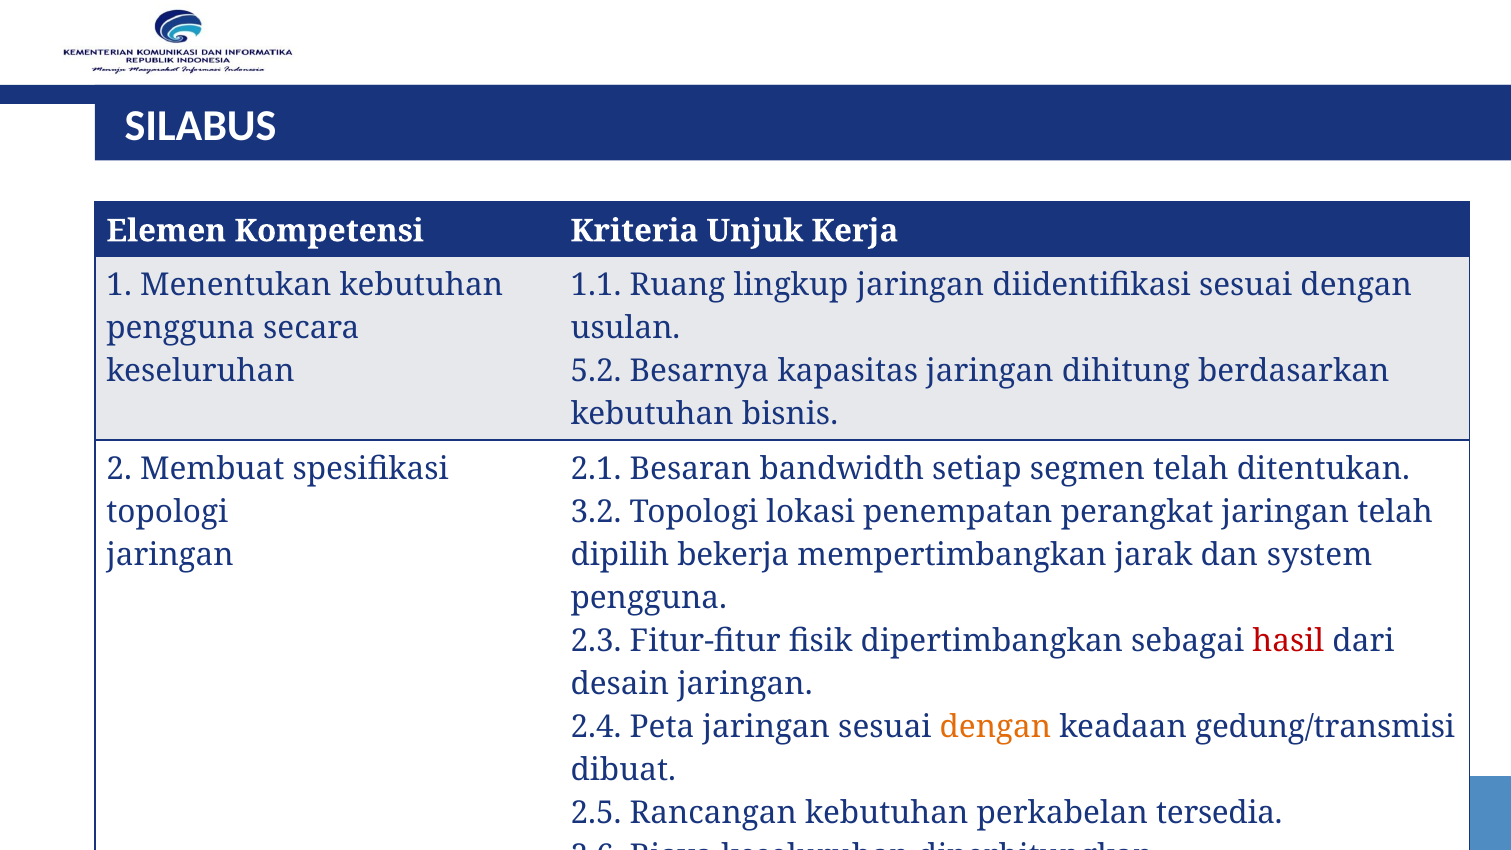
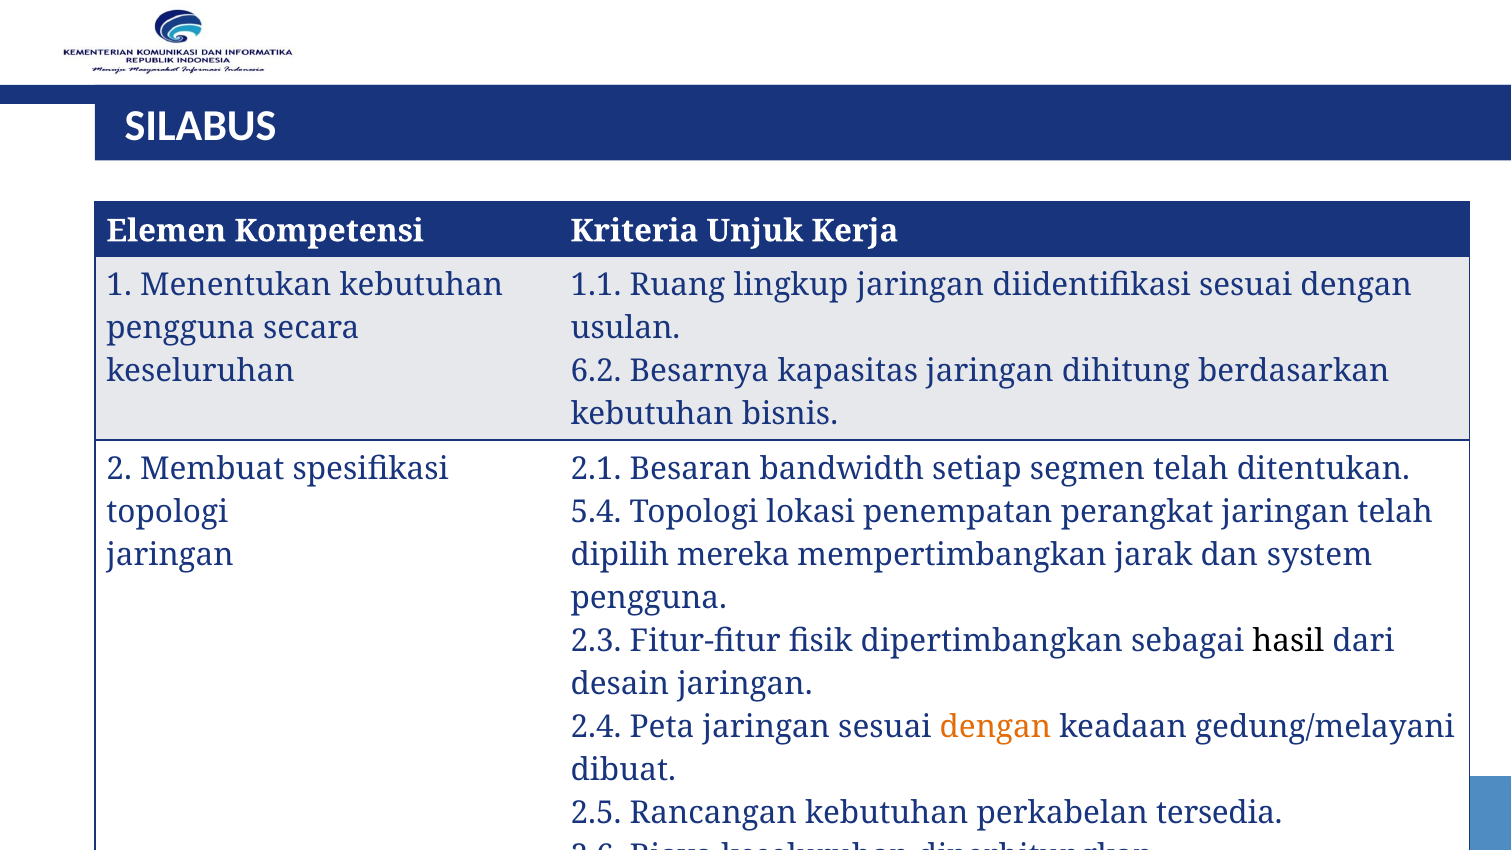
5.2: 5.2 -> 6.2 (596, 371)
3.2: 3.2 -> 5.4 (596, 512)
bekerja: bekerja -> mereka (733, 555)
hasil colour: red -> black (1288, 641)
gedung/transmisi: gedung/transmisi -> gedung/melayani (1325, 727)
